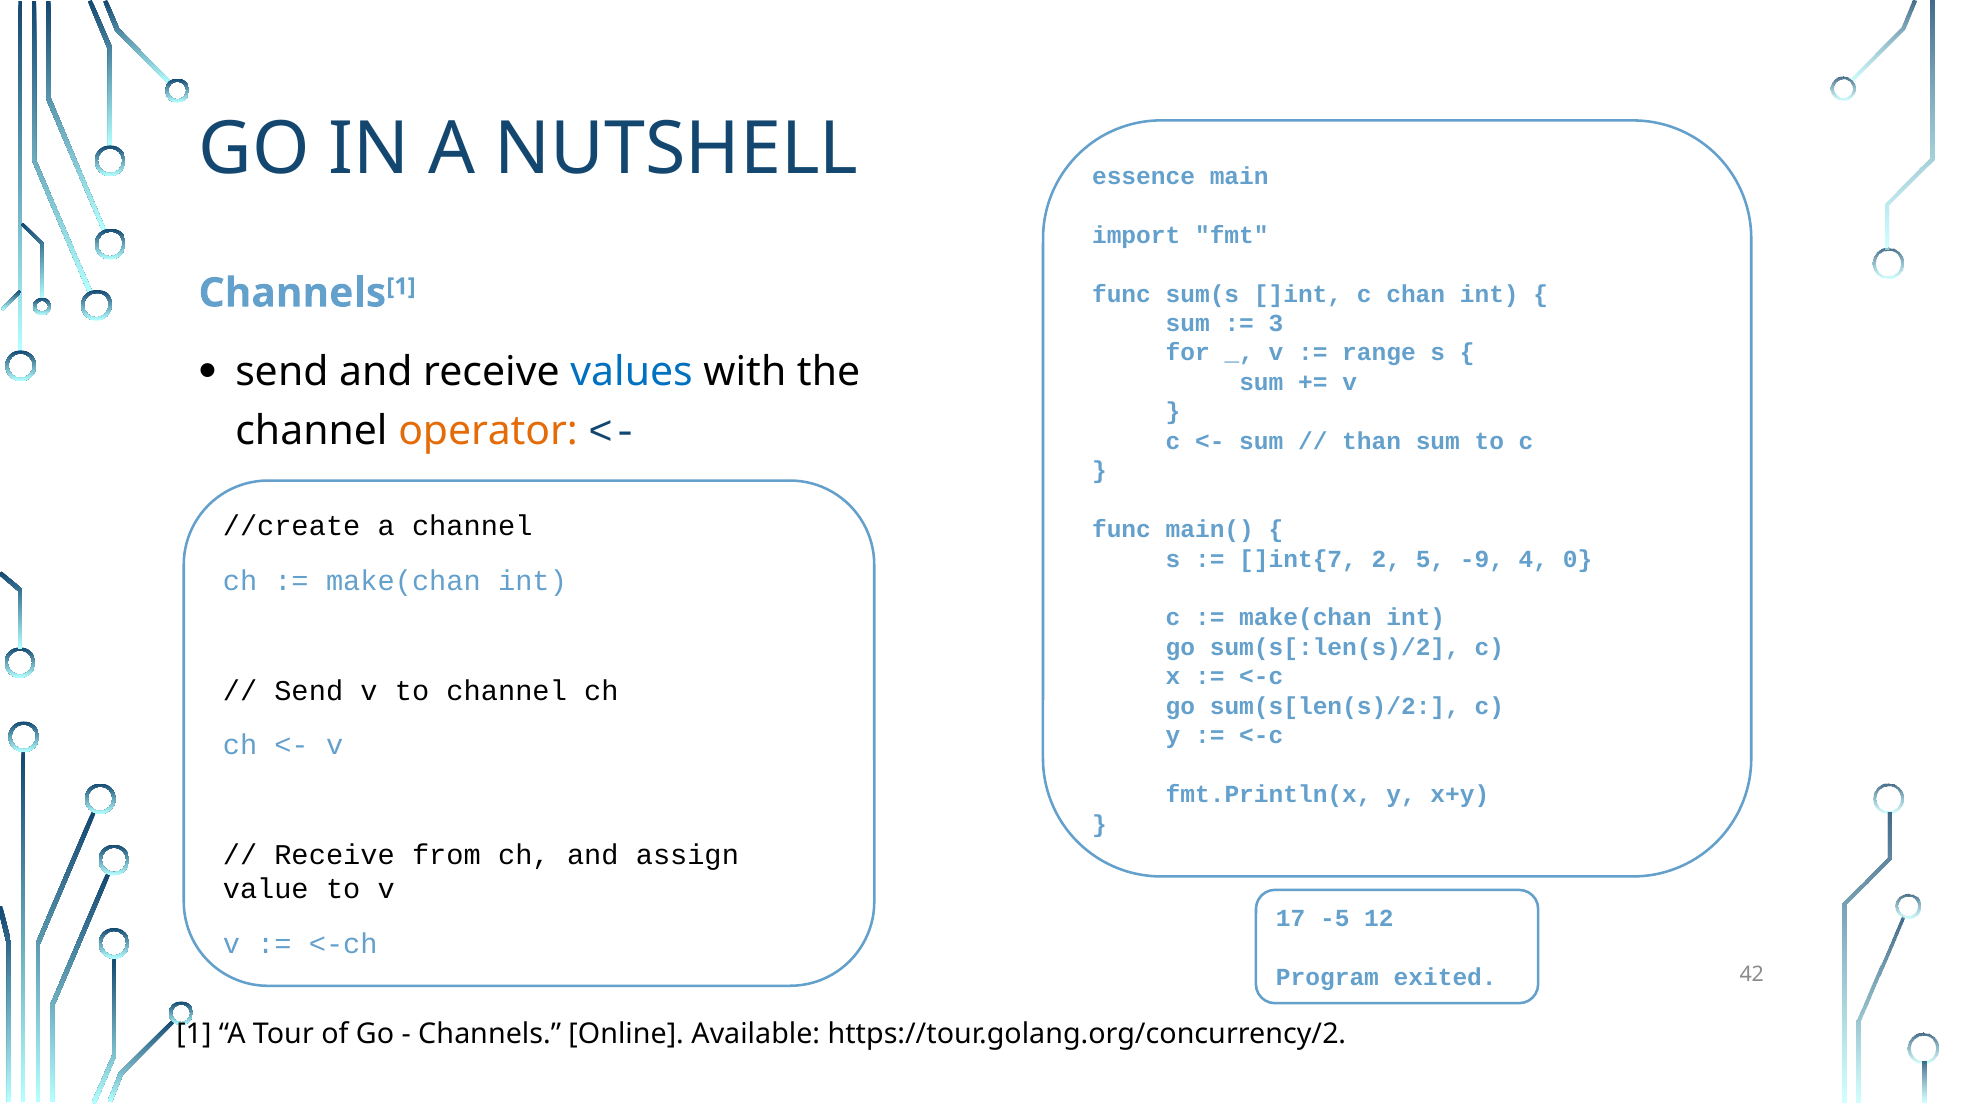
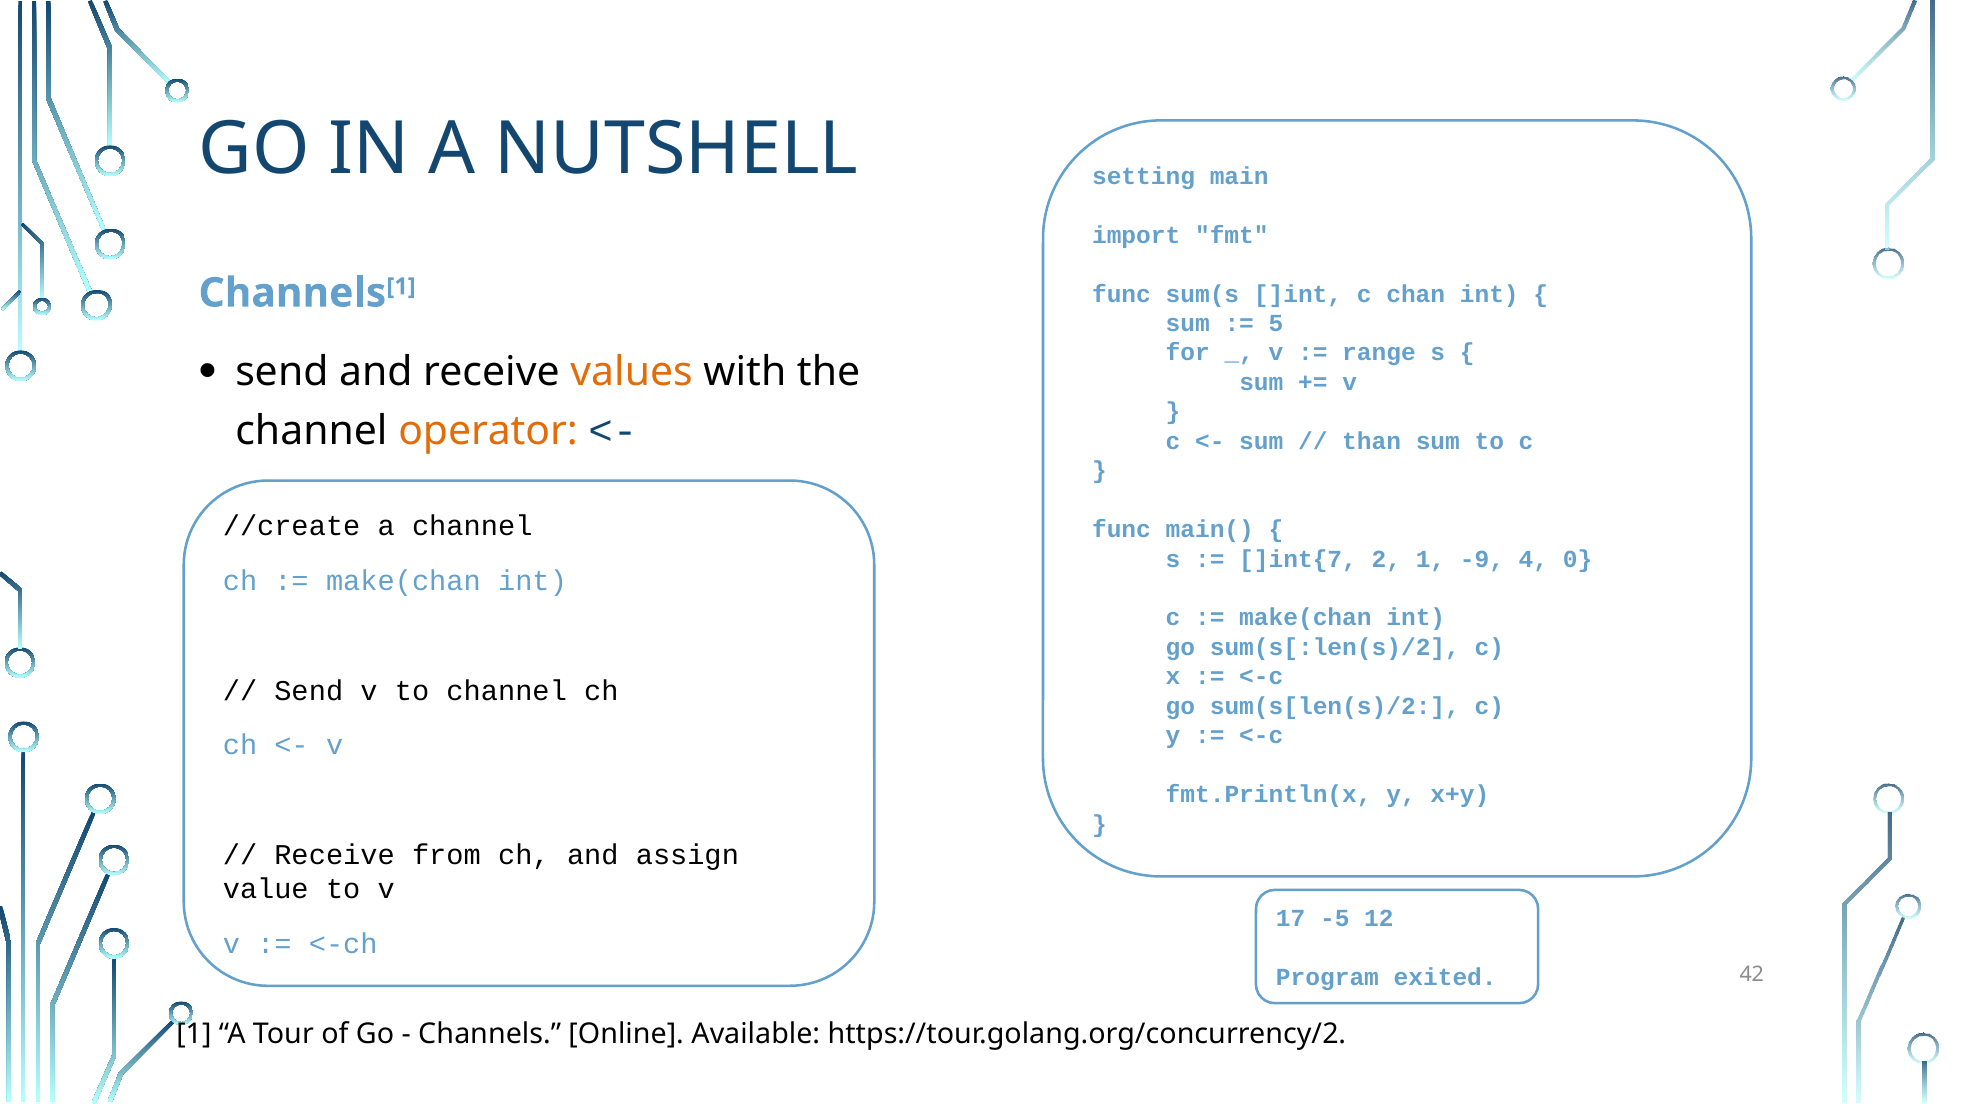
essence: essence -> setting (1144, 176)
3: 3 -> 5 (1276, 324)
values colour: blue -> orange (632, 372)
2 5: 5 -> 1 (1430, 559)
